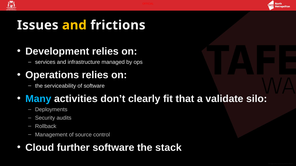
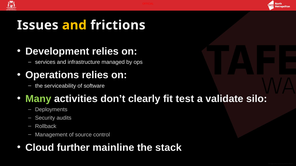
Many colour: light blue -> light green (38, 99)
that: that -> test (185, 99)
further software: software -> mainline (113, 148)
